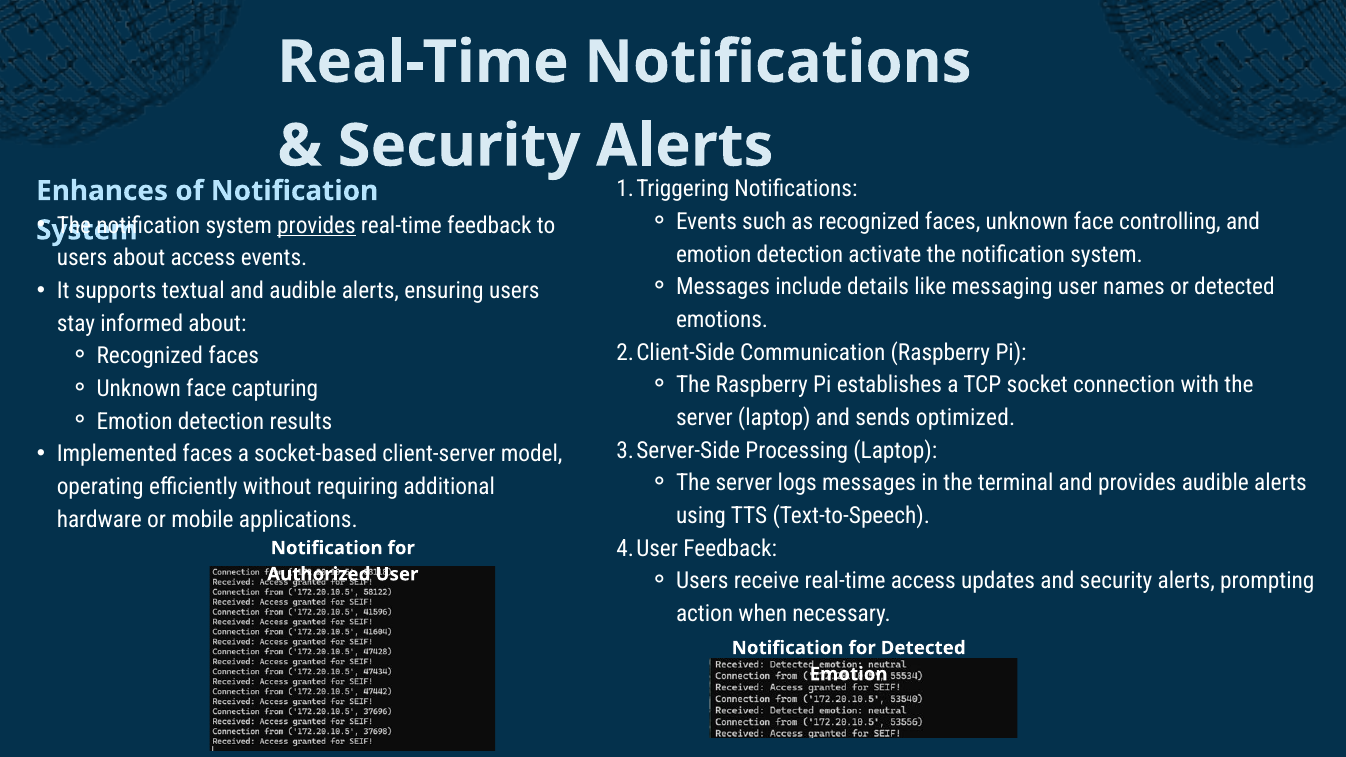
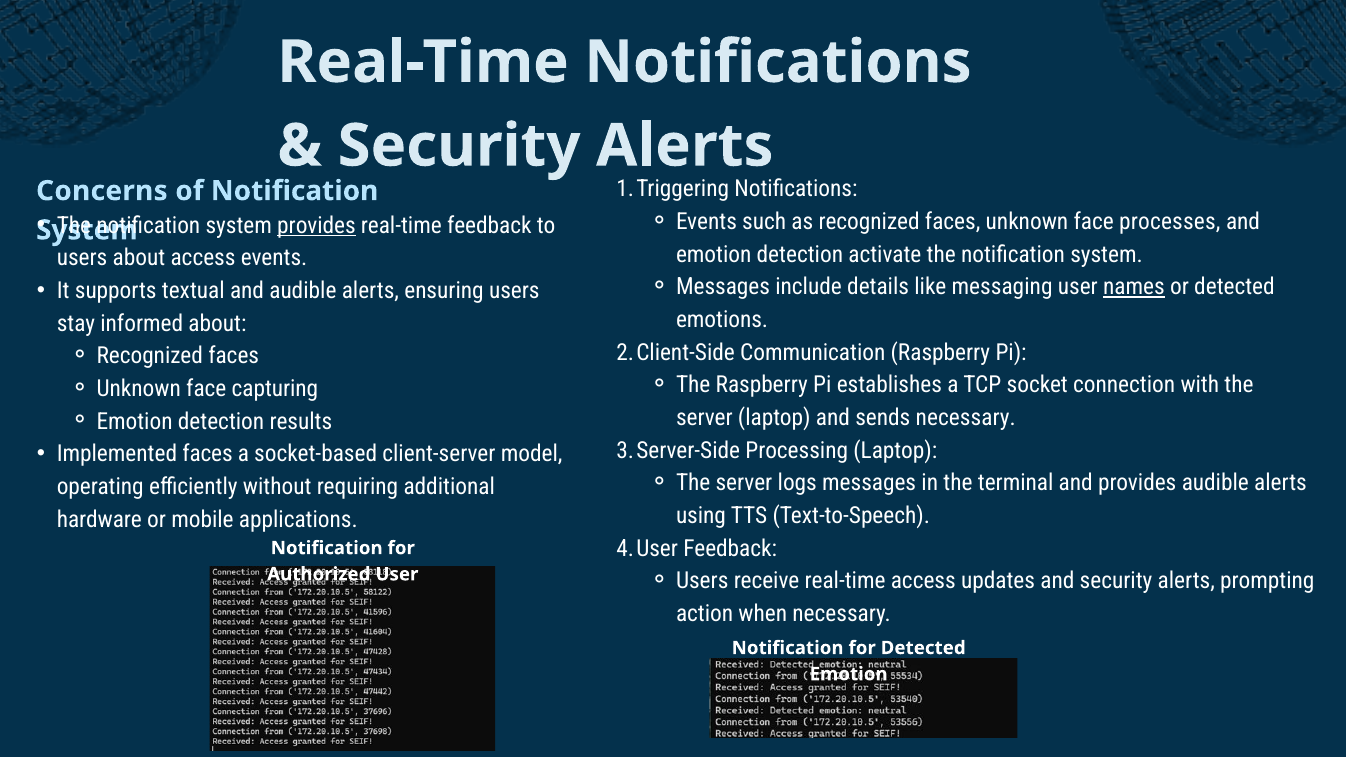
Enhances: Enhances -> Concerns (102, 191)
controlling: controlling -> processes (1170, 222)
names underline: none -> present (1134, 287)
sends optimized: optimized -> necessary (966, 418)
